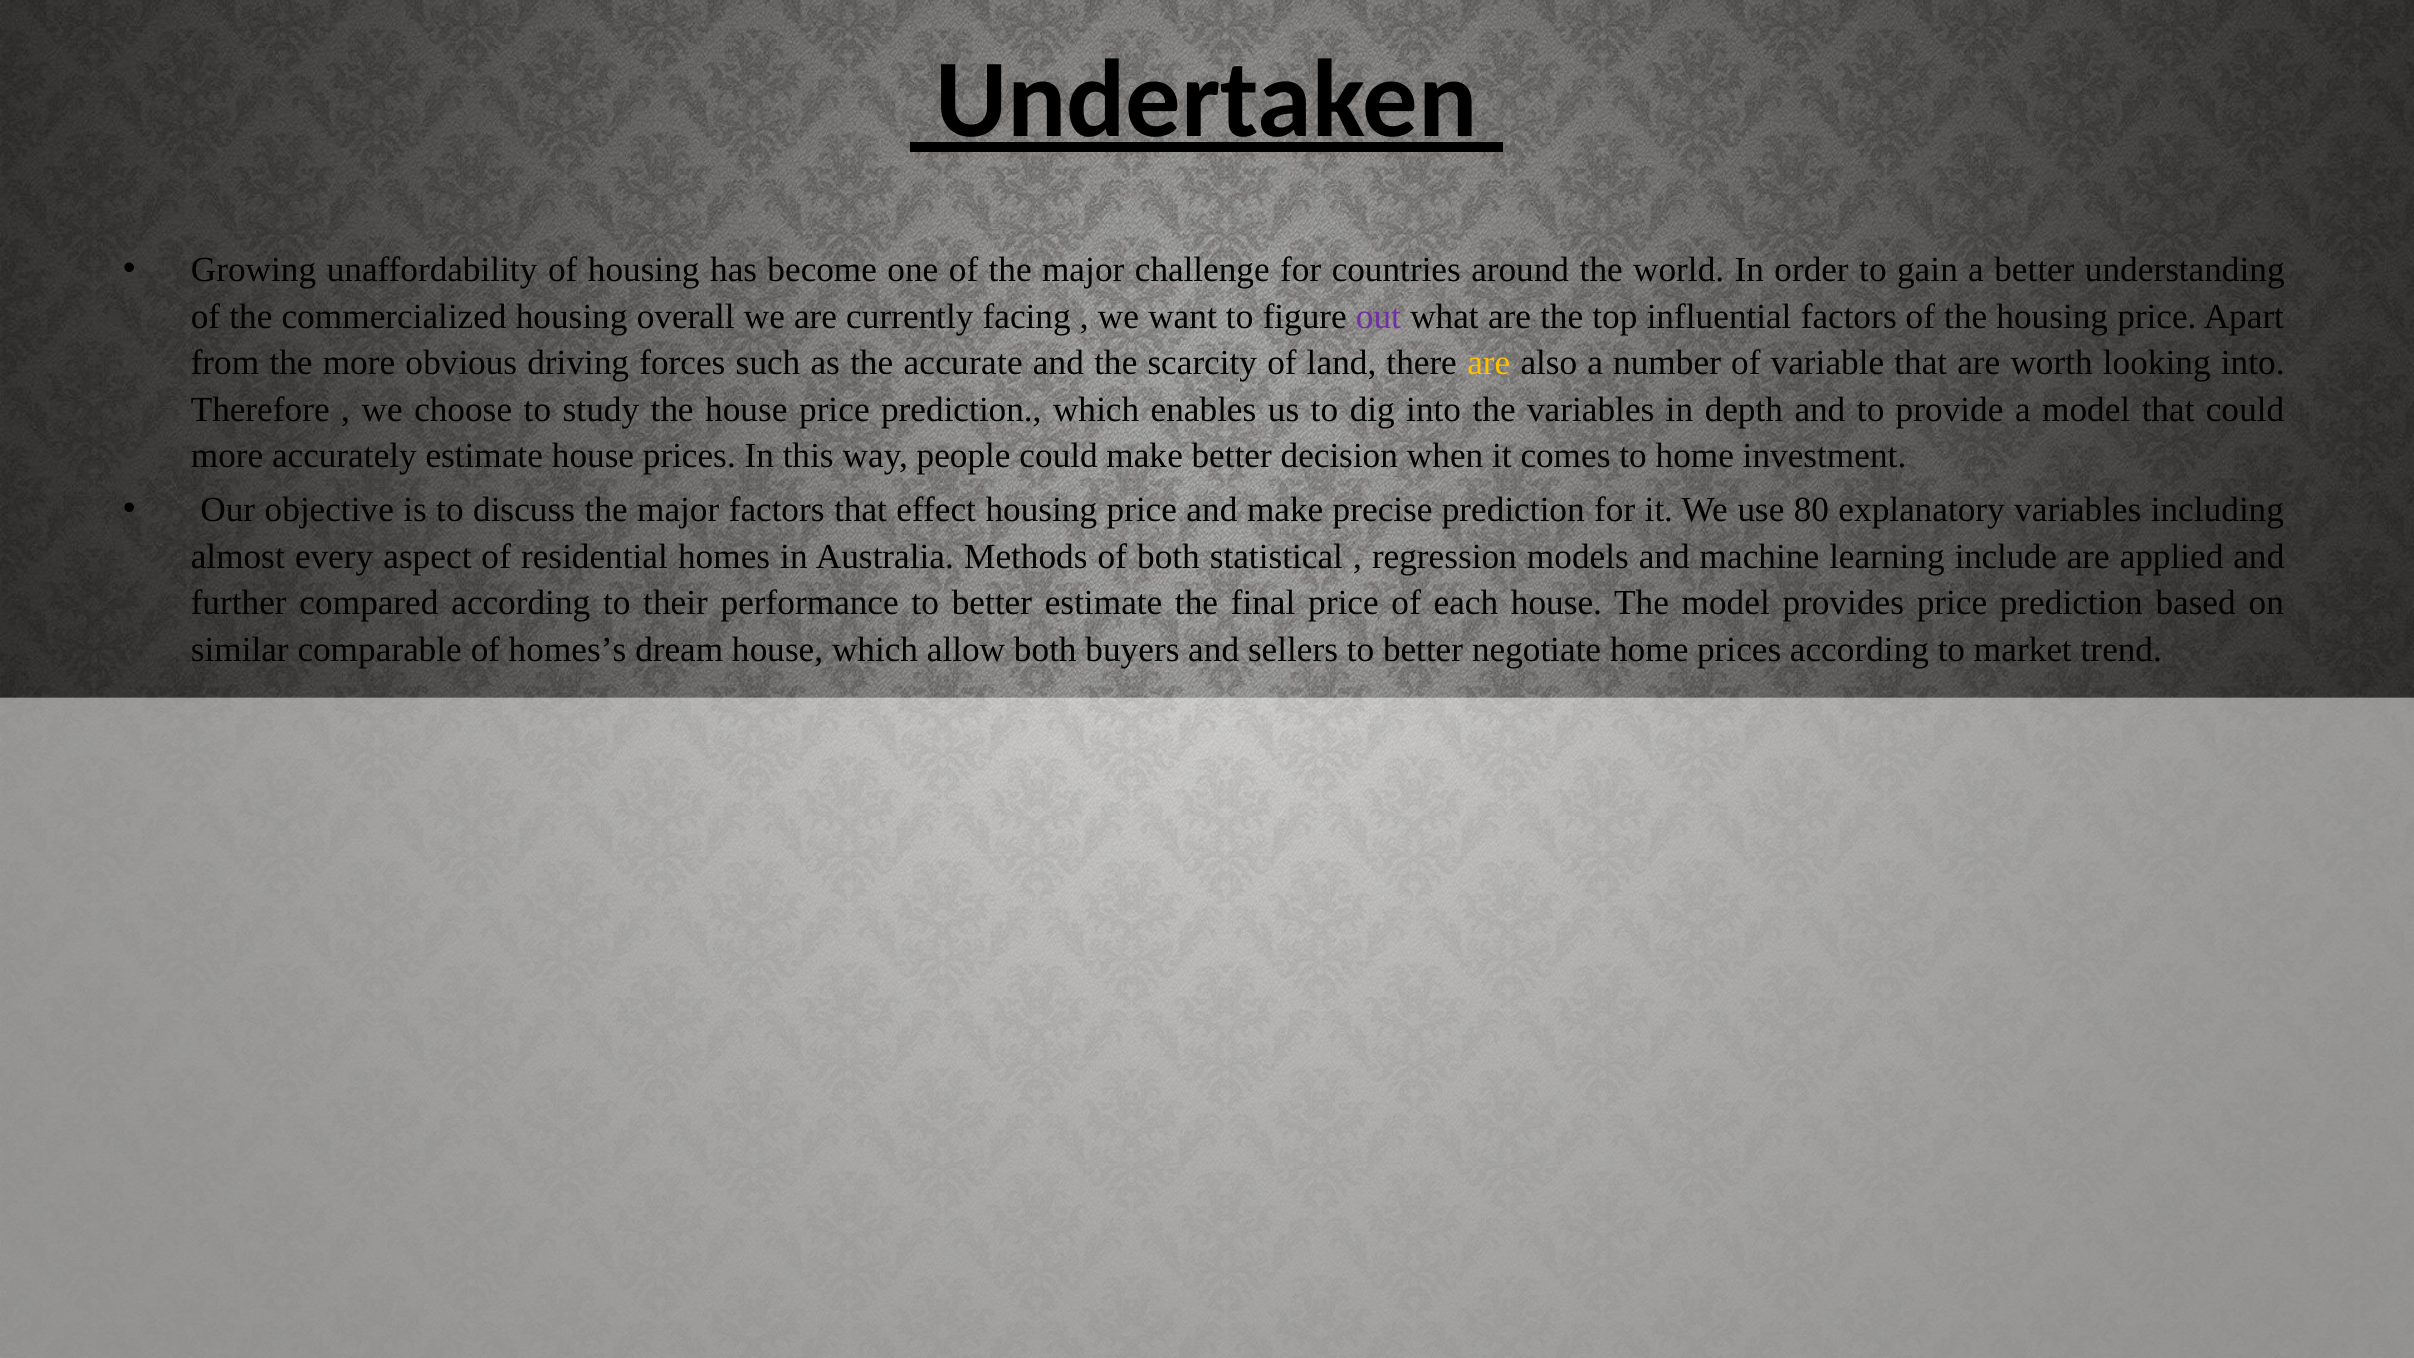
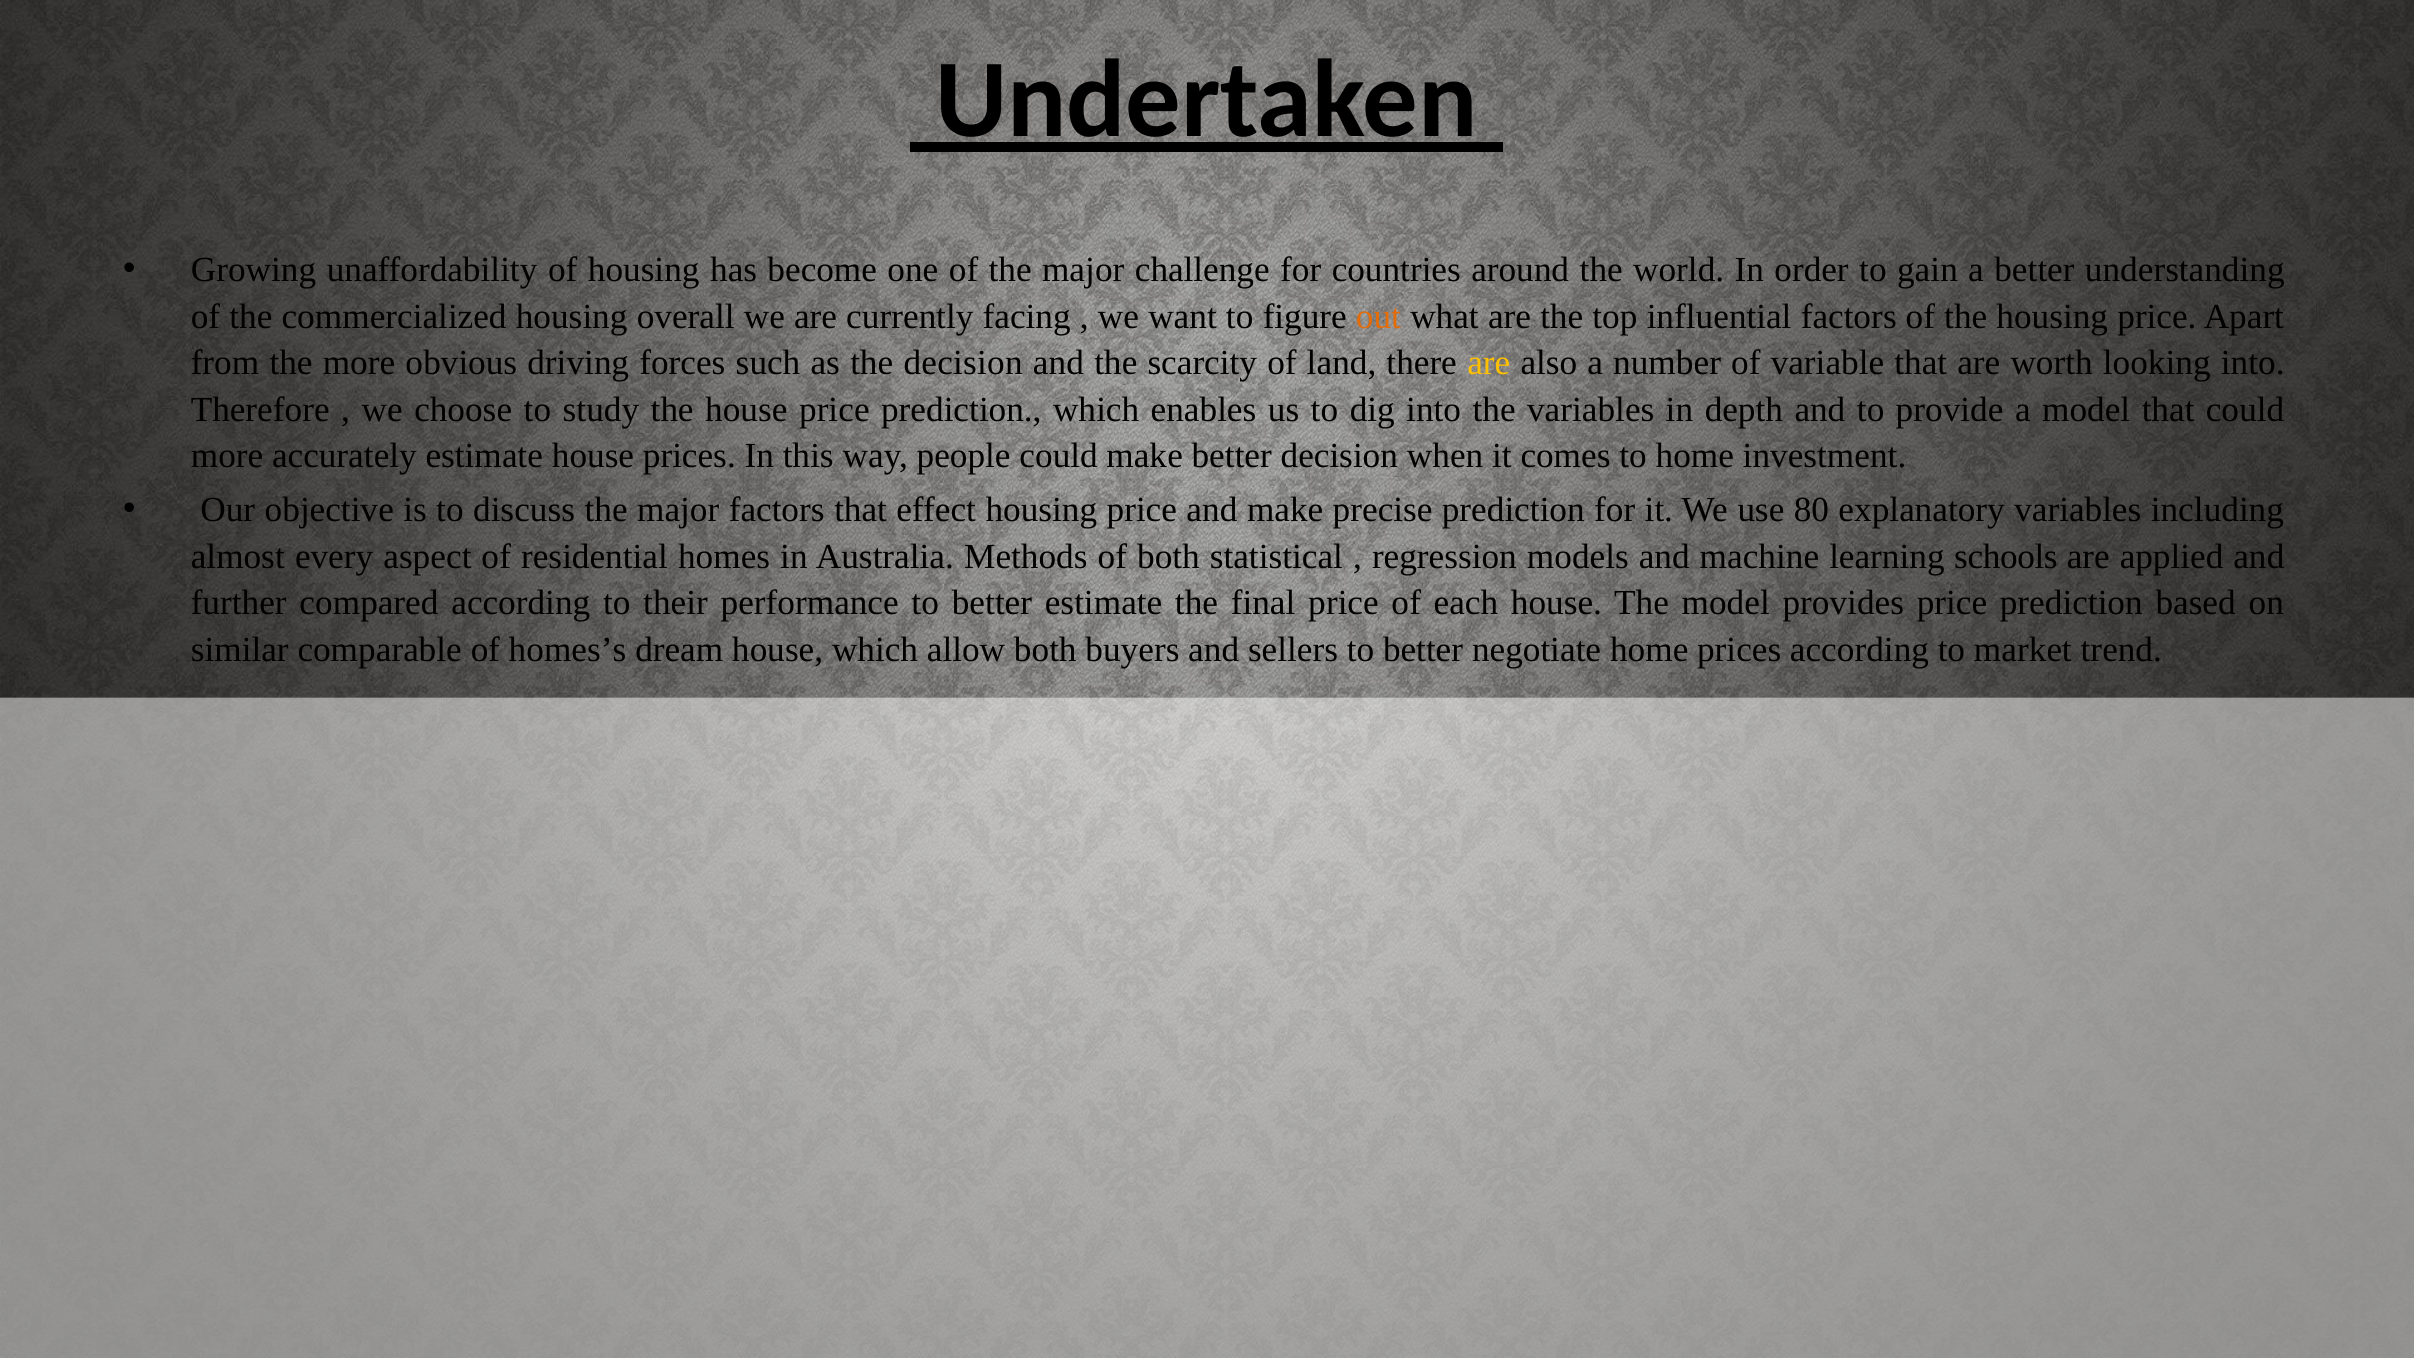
out colour: purple -> orange (1378, 317)
the accurate: accurate -> decision (963, 363)
include: include -> schools (2006, 556)
